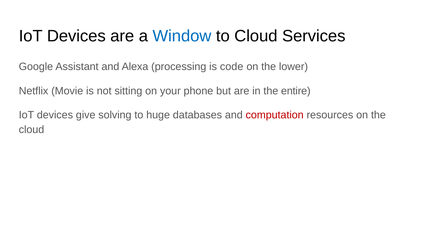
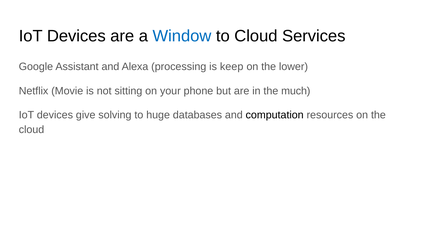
code: code -> keep (232, 67)
entire: entire -> much (296, 91)
computation colour: red -> black (275, 115)
